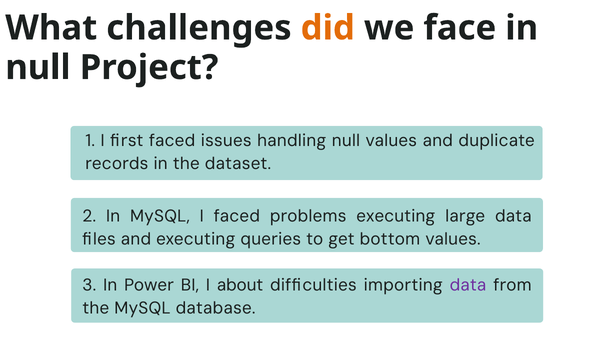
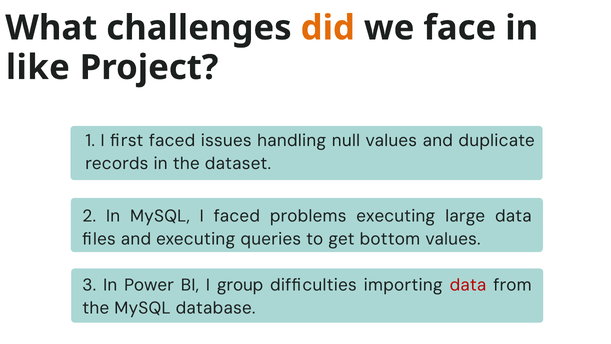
null: null -> like (38, 67)
about: about -> group (240, 285)
data colour: purple -> red (468, 285)
